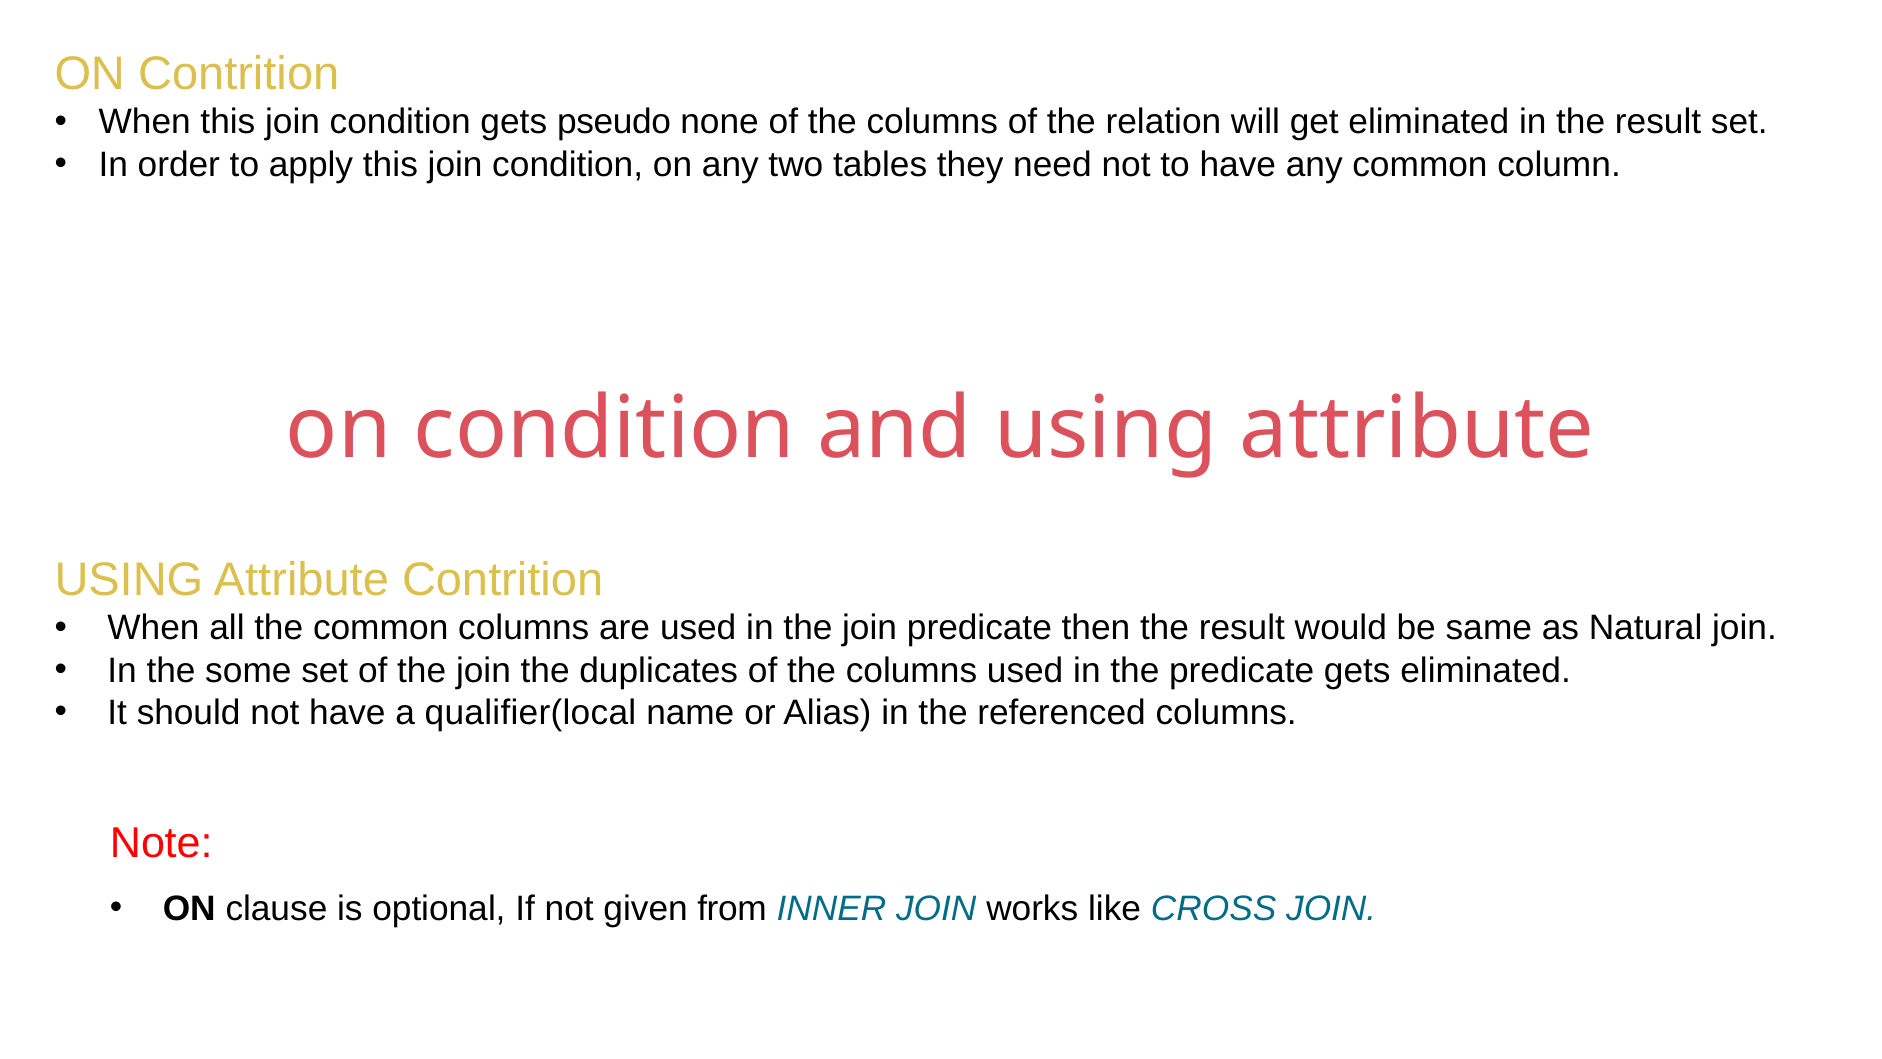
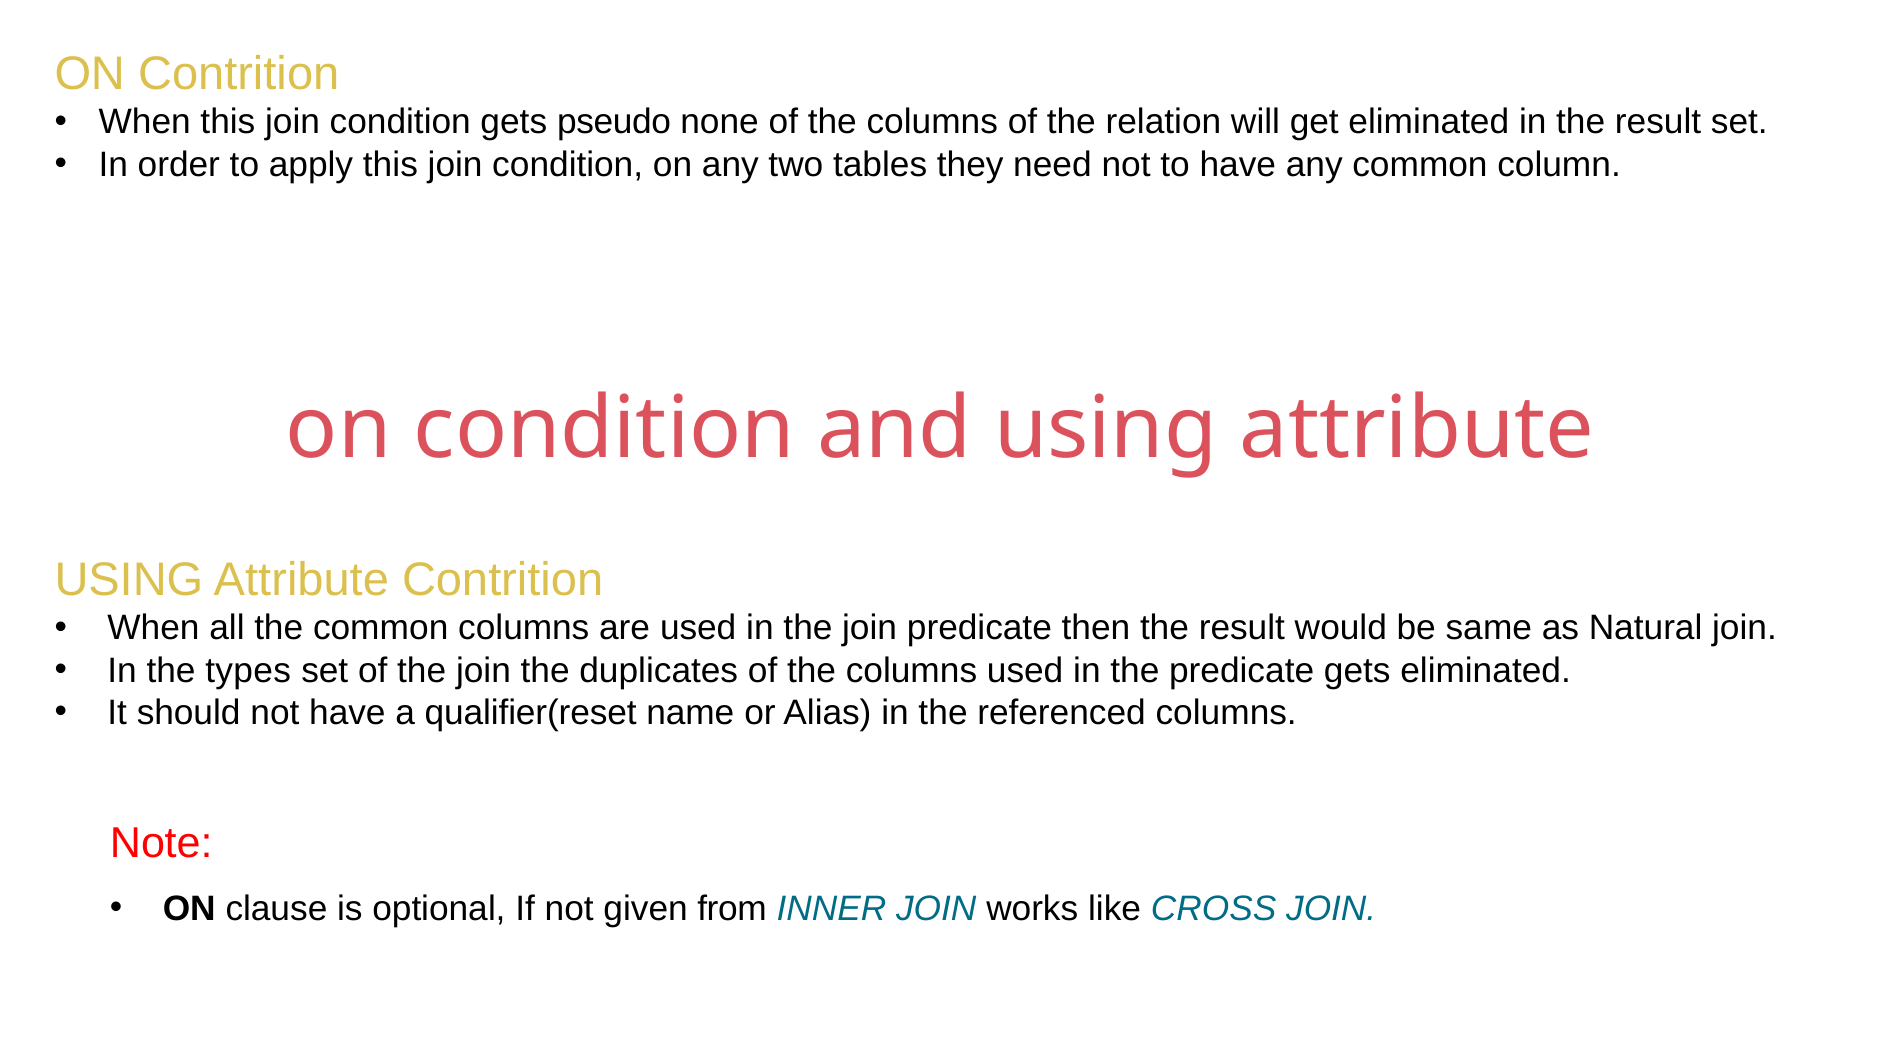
some: some -> types (248, 670)
qualifier(local: qualifier(local -> qualifier(reset (531, 713)
